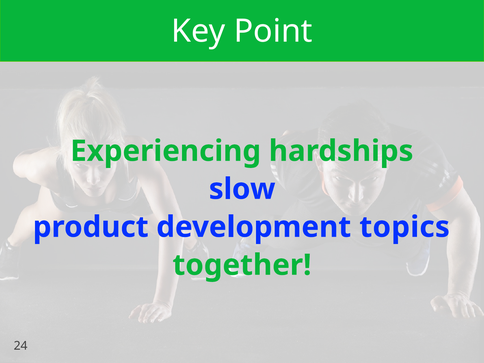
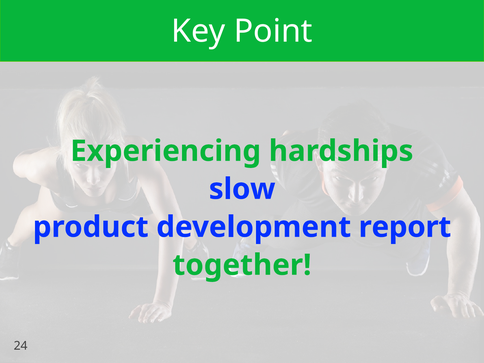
topics: topics -> report (405, 227)
